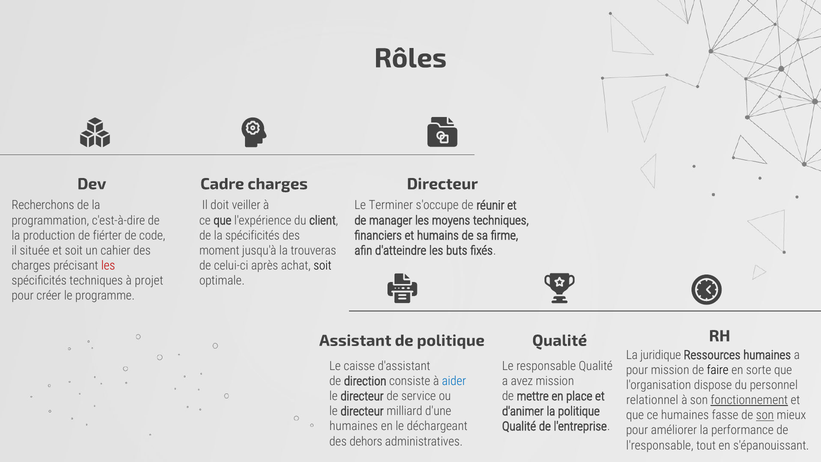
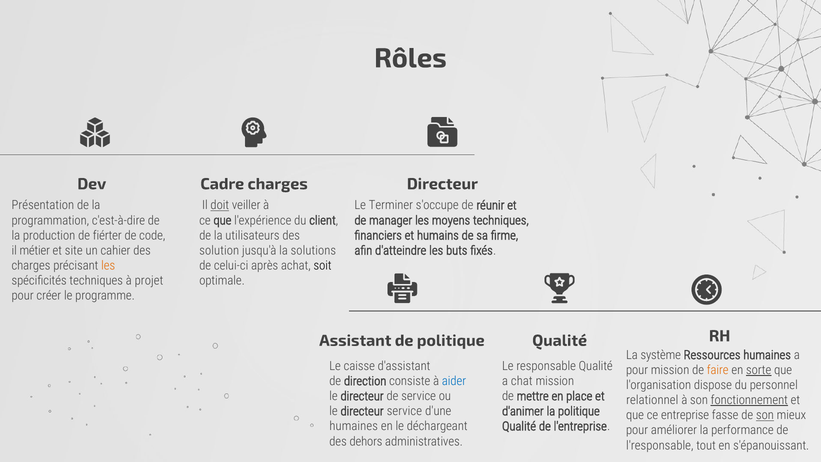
Recherchons: Recherchons -> Présentation (43, 205)
doit underline: none -> present (220, 205)
la spécificités: spécificités -> utilisateurs (252, 235)
située: située -> métier (35, 250)
et soit: soit -> site (74, 250)
moment: moment -> solution (219, 250)
trouveras: trouveras -> solutions (313, 250)
les colour: red -> orange (108, 265)
juridique: juridique -> système (661, 355)
faire colour: black -> orange (718, 370)
sorte underline: none -> present (759, 370)
avez: avez -> chat (522, 381)
directeur milliard: milliard -> service (404, 411)
ce humaines: humaines -> entreprise (685, 415)
